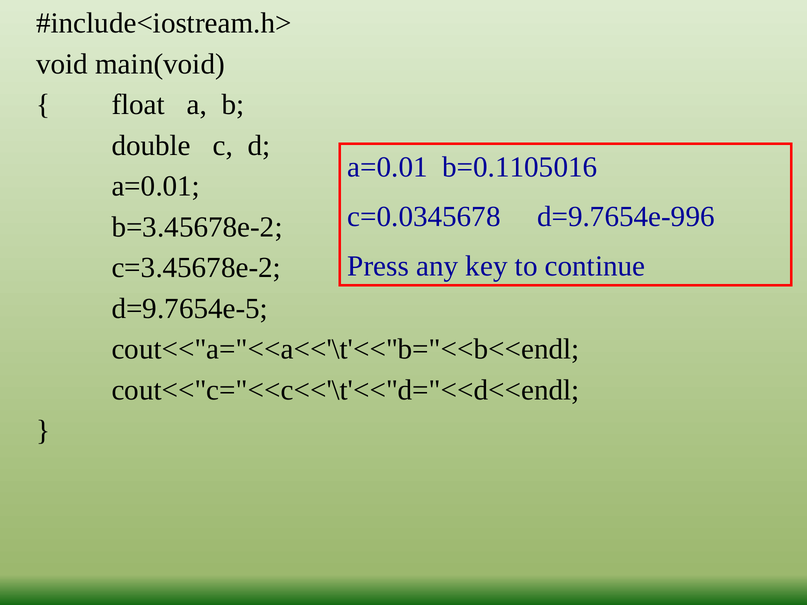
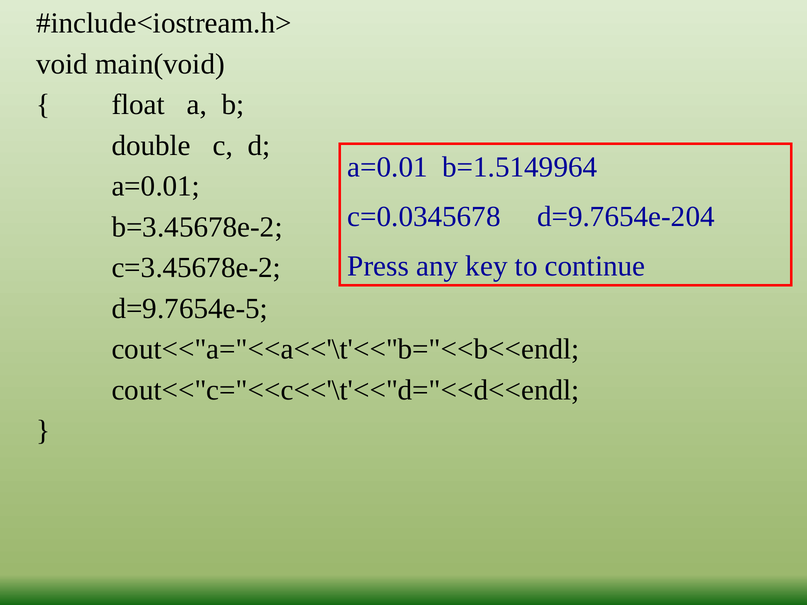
b=0.1105016: b=0.1105016 -> b=1.5149964 (520, 167)
d=9.7654e-996: d=9.7654e-996 -> d=9.7654e-204 (626, 217)
